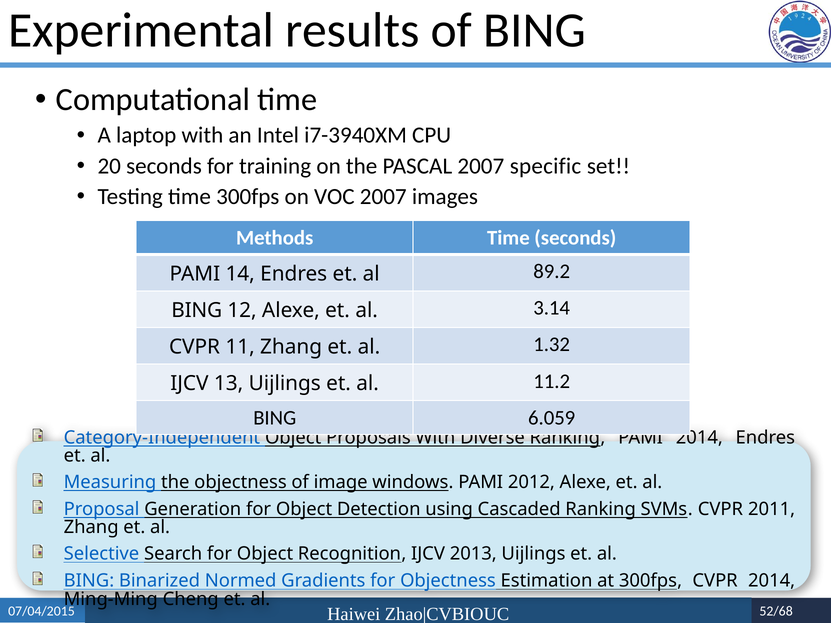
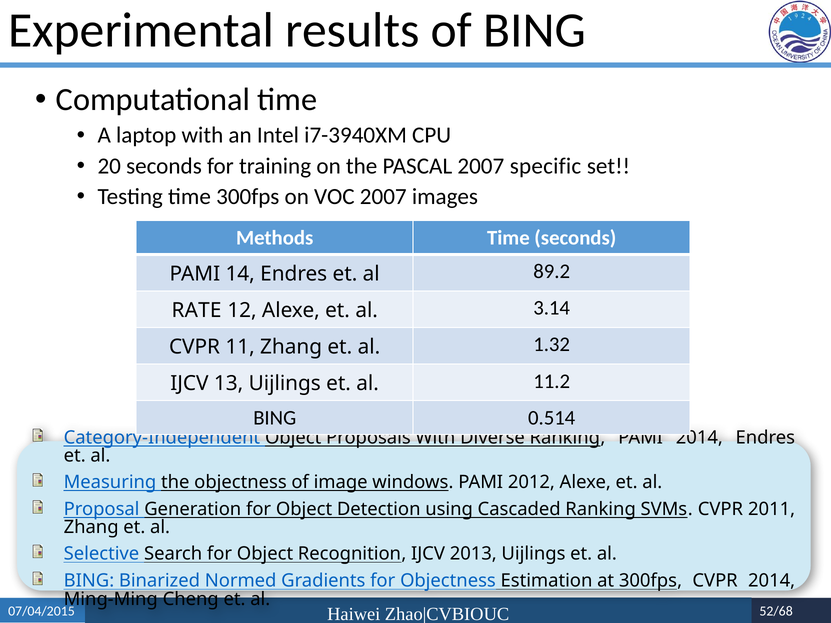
BING: BING -> RATE (197, 310)
6.059: 6.059 -> 0.514 (552, 418)
